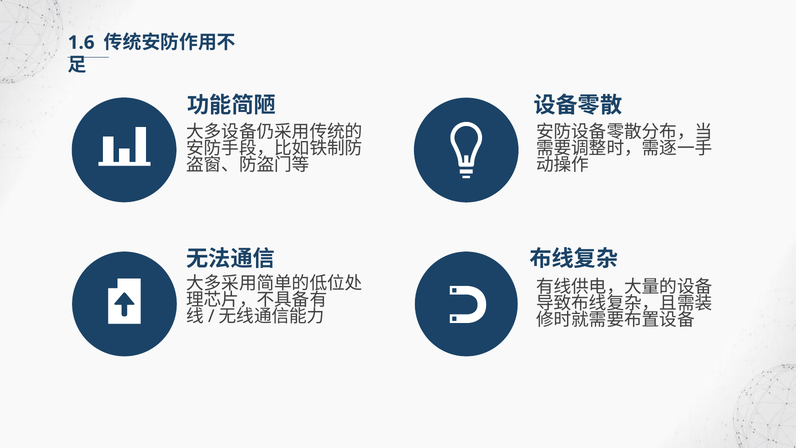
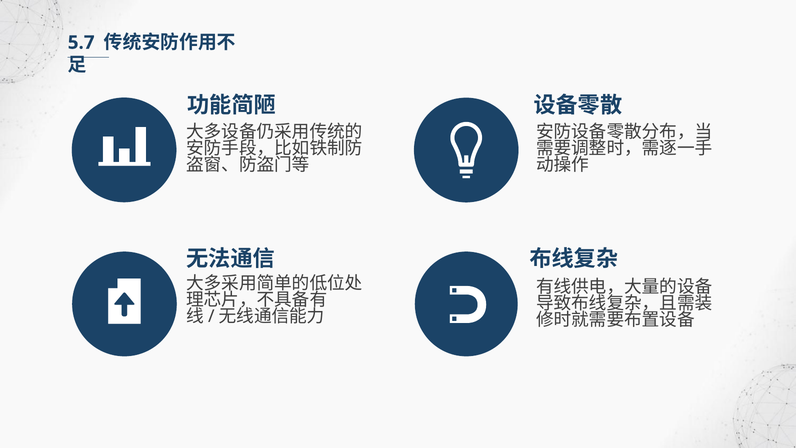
1.6: 1.6 -> 5.7 (81, 43)
